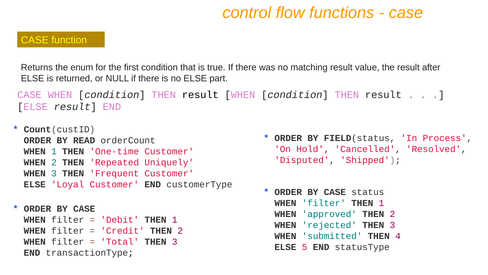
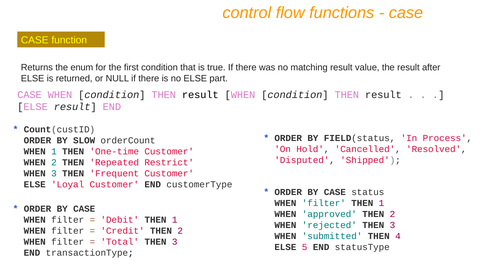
READ: READ -> SLOW (84, 140)
Uniquely: Uniquely -> Restrict (169, 162)
